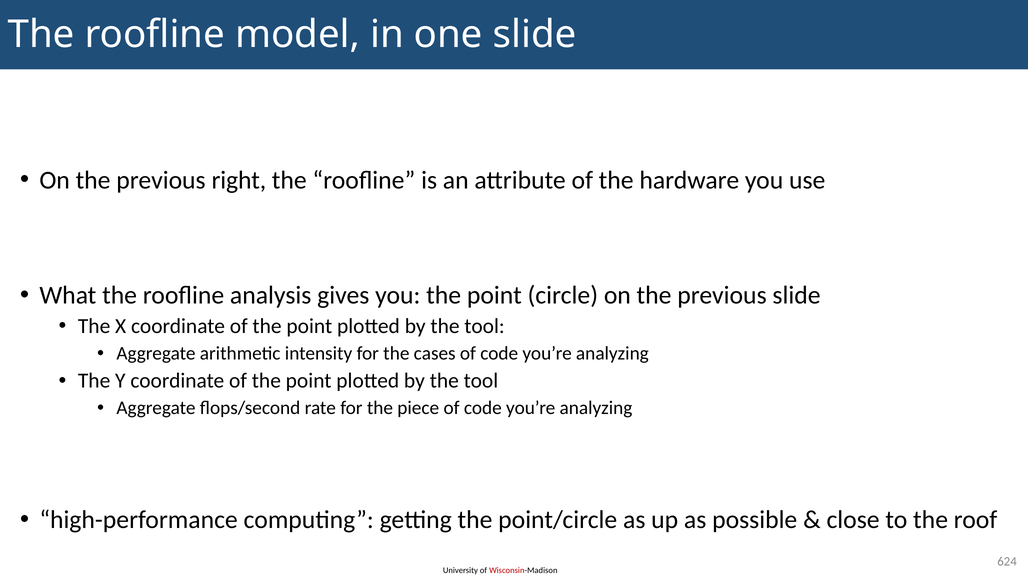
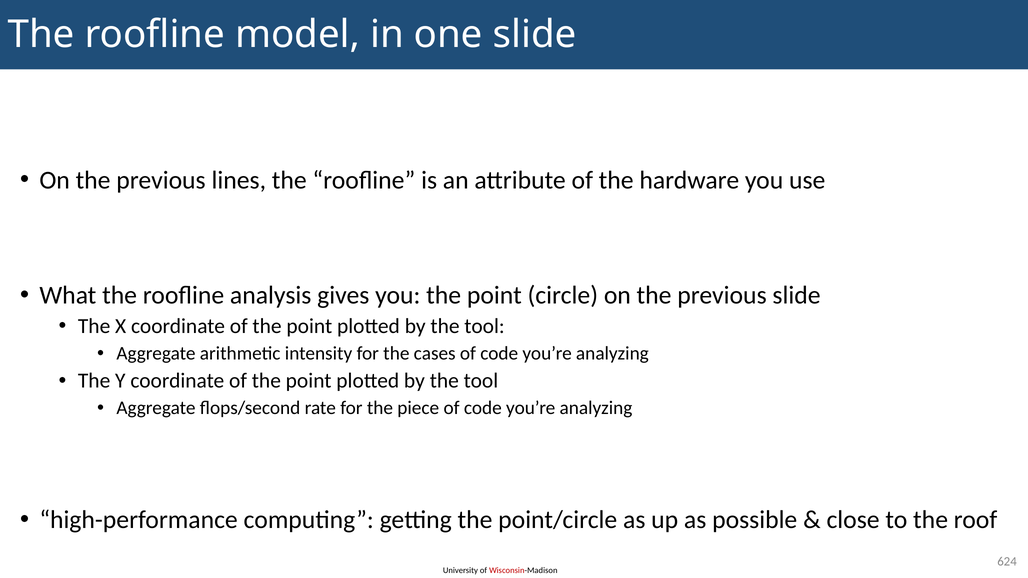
right: right -> lines (239, 180)
